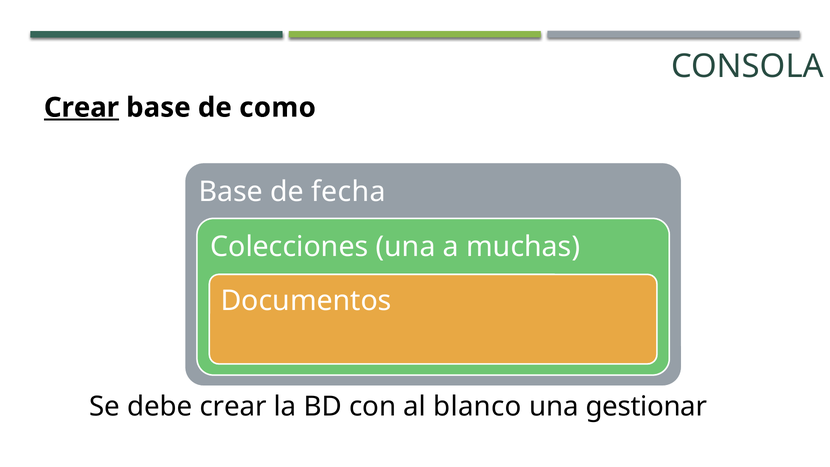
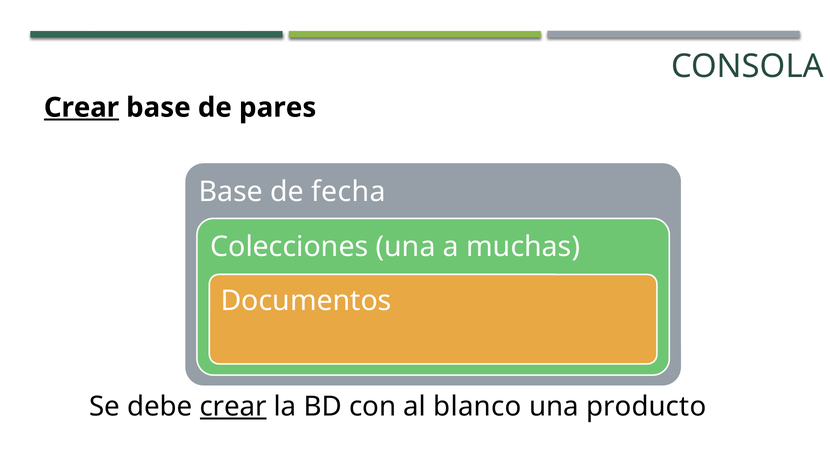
como: como -> pares (278, 108)
crear underline: none -> present (233, 407)
gestionar: gestionar -> producto (646, 407)
